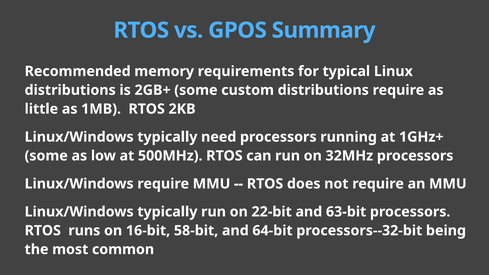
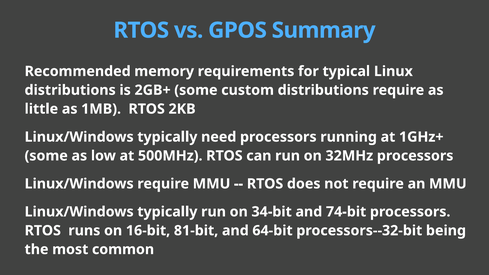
22-bit: 22-bit -> 34-bit (272, 212)
63-bit: 63-bit -> 74-bit (346, 212)
58-bit: 58-bit -> 81-bit (196, 231)
